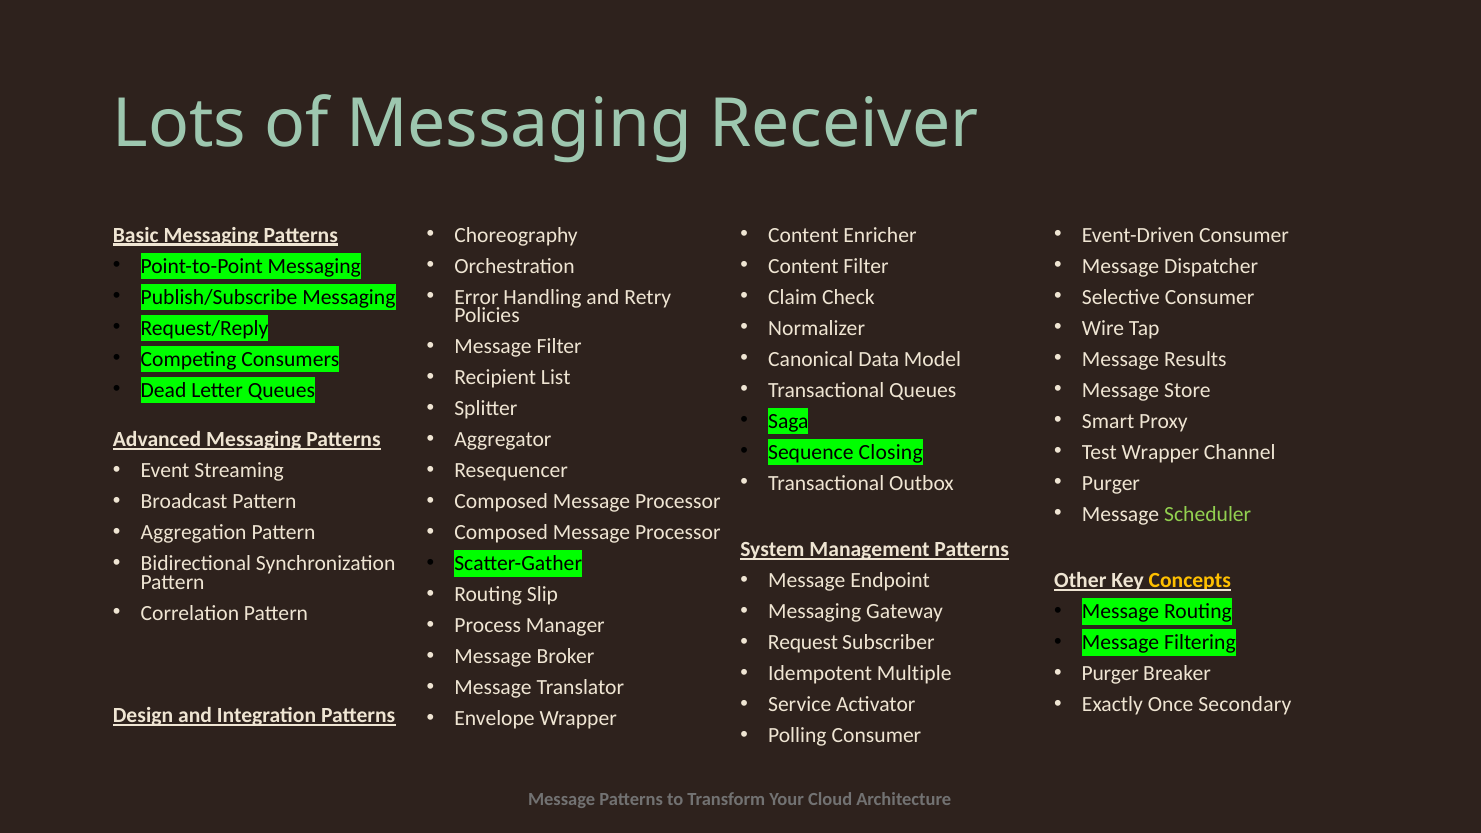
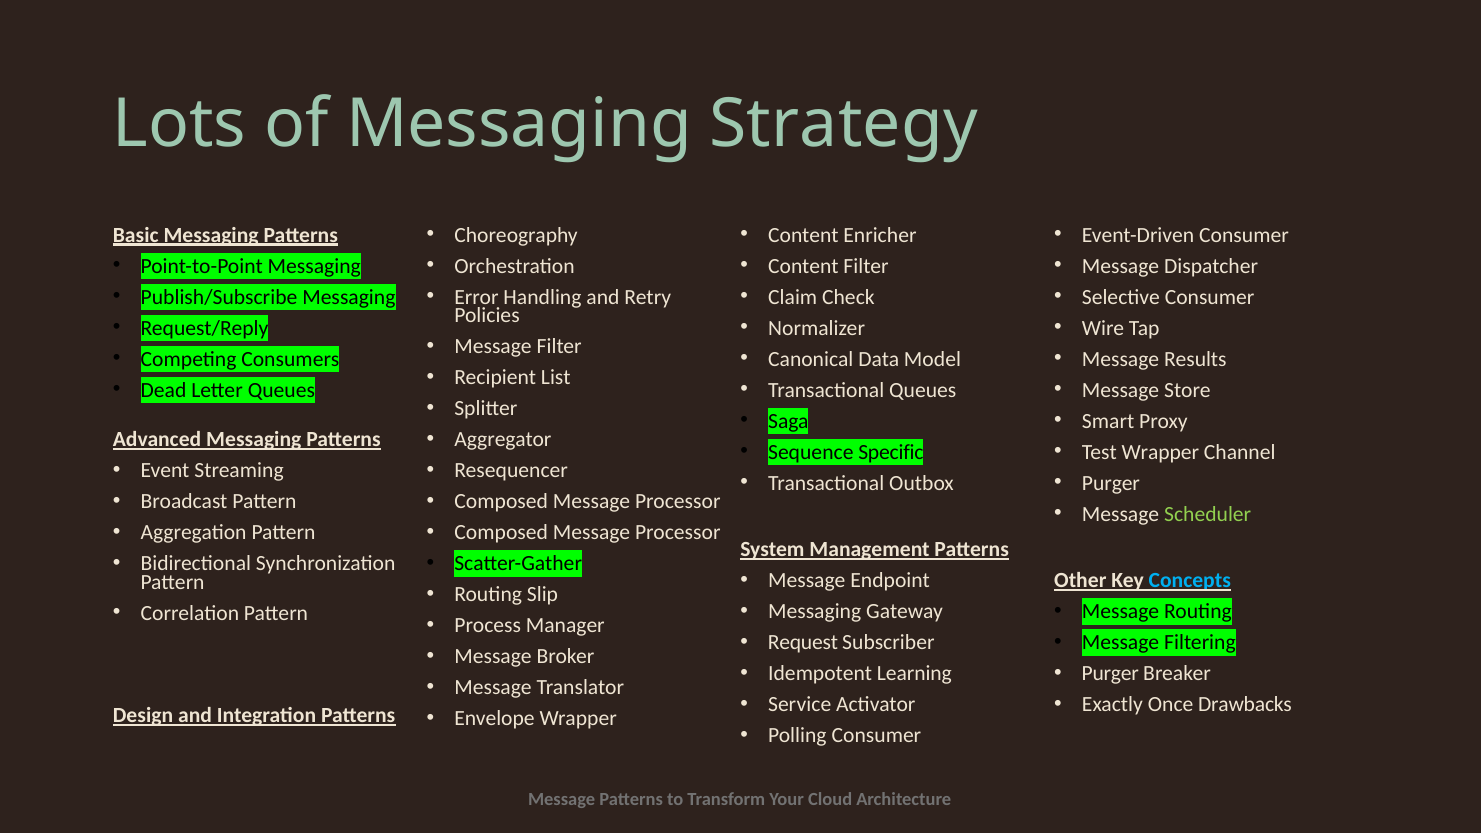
Receiver: Receiver -> Strategy (844, 124)
Closing: Closing -> Specific (891, 452)
Concepts colour: yellow -> light blue (1190, 581)
Multiple: Multiple -> Learning (914, 674)
Secondary: Secondary -> Drawbacks (1245, 705)
